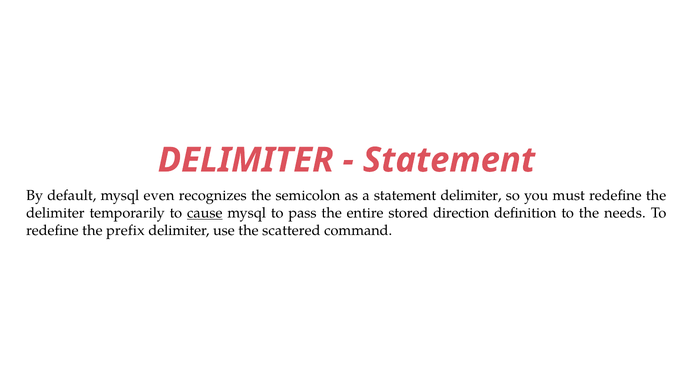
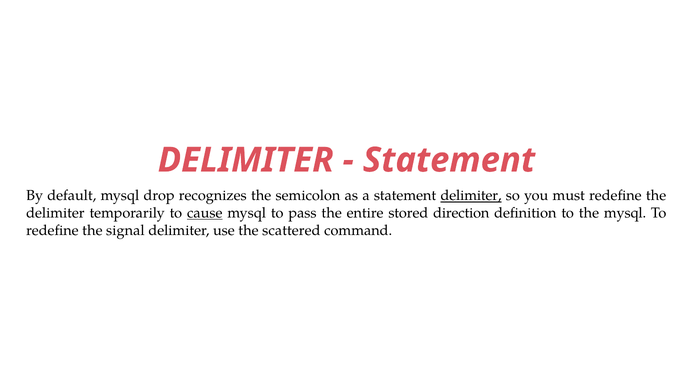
even: even -> drop (159, 196)
delimiter underline: none -> present (471, 196)
the needs: needs -> mysql (625, 213)
prefix: prefix -> signal (125, 230)
